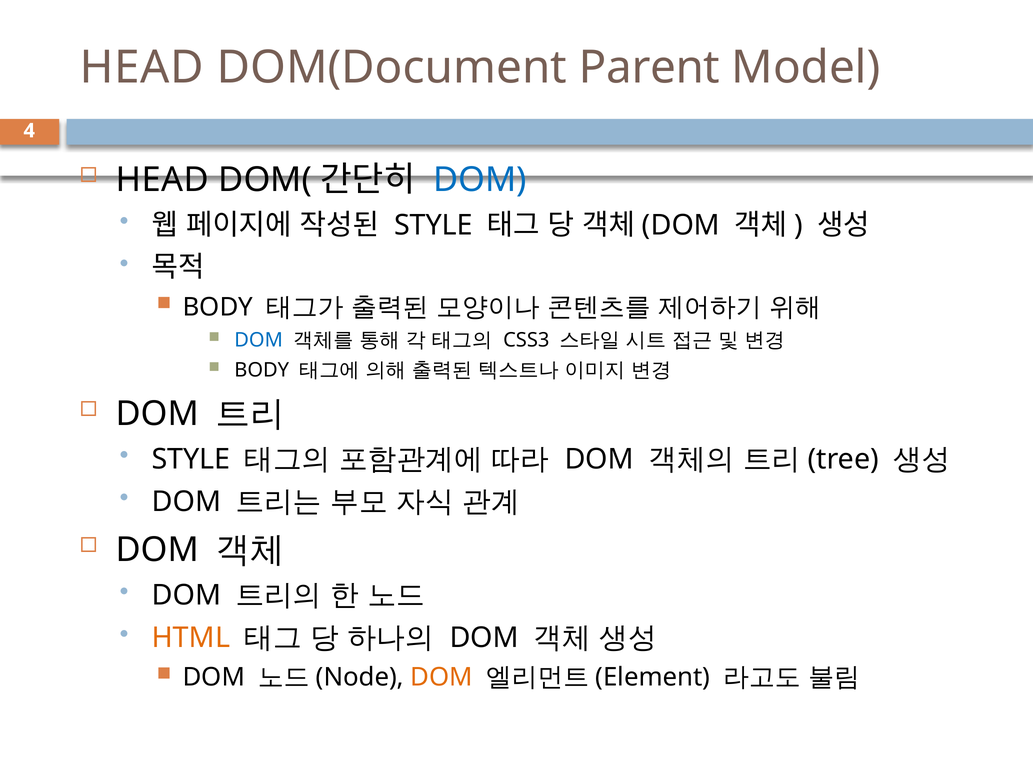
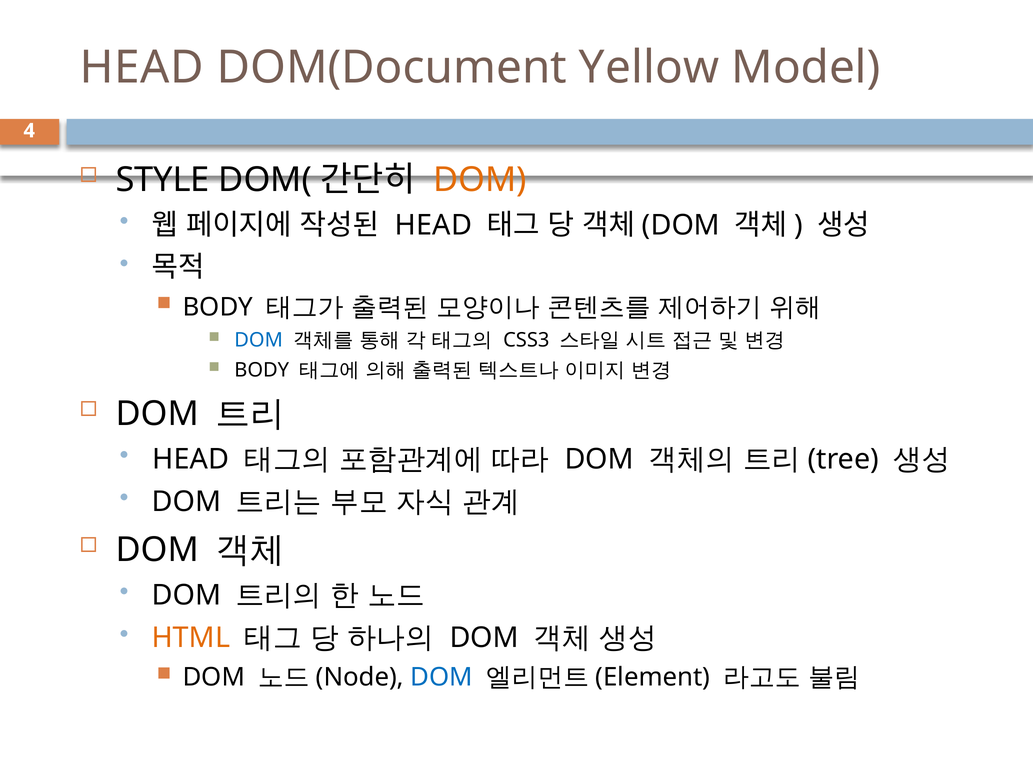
Parent: Parent -> Yellow (649, 67)
HEAD: HEAD -> STYLE (163, 180)
DOM colour: blue -> orange (480, 180)
STYLE: STYLE -> HEAD (433, 225)
STYLE: STYLE -> HEAD (191, 459)
DOM colour: orange -> blue (442, 677)
